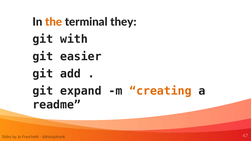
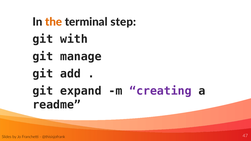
they: they -> step (123, 22)
easier: easier -> manage (81, 57)
creating colour: orange -> purple (160, 91)
